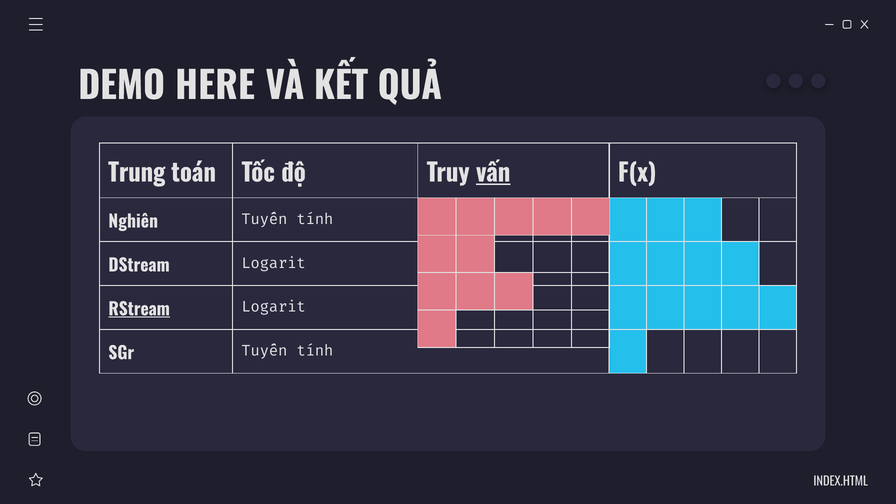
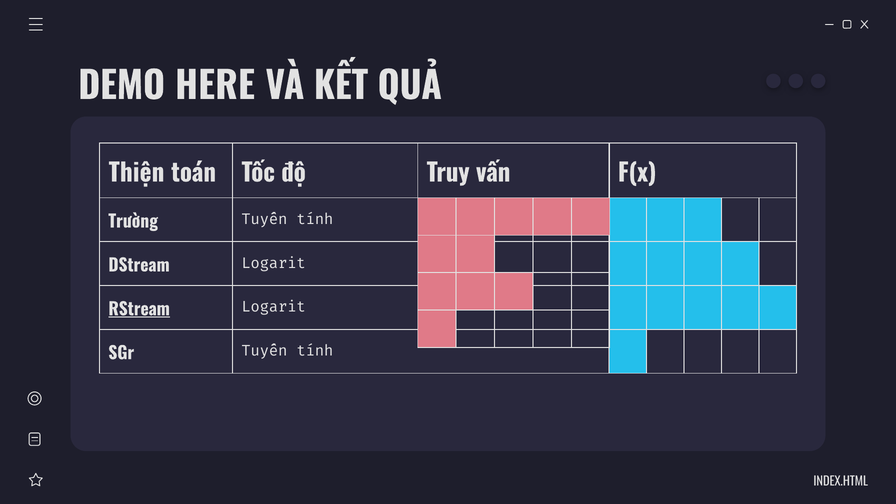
Trung: Trung -> Thiện (136, 173)
vấn underline: present -> none (493, 173)
Nghiên: Nghiên -> Trường (133, 222)
